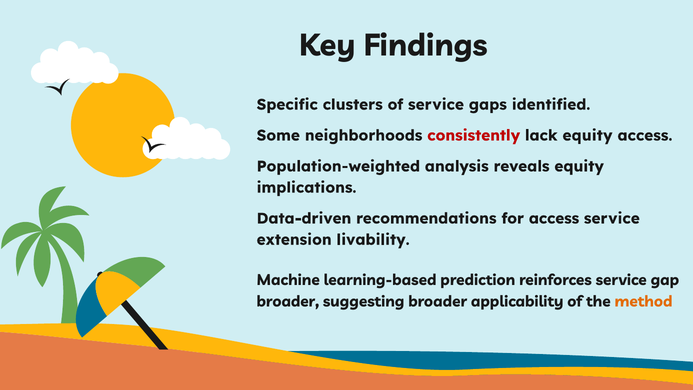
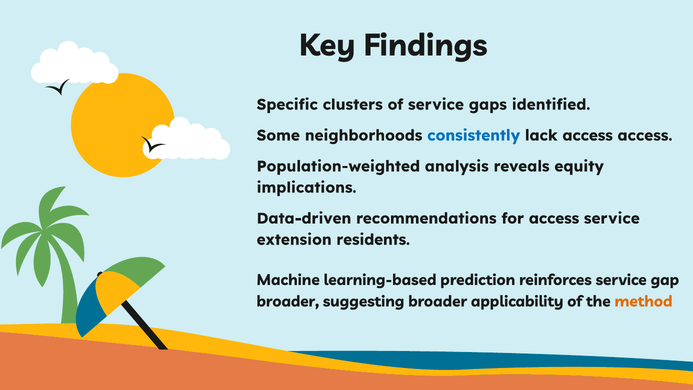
consistently colour: red -> blue (474, 135)
lack equity: equity -> access (588, 135)
livability: livability -> residents (373, 240)
